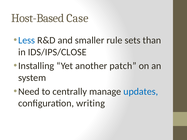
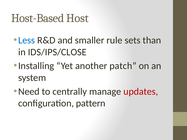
Case: Case -> Host (77, 18)
updates colour: blue -> red (141, 92)
writing: writing -> pattern (91, 103)
